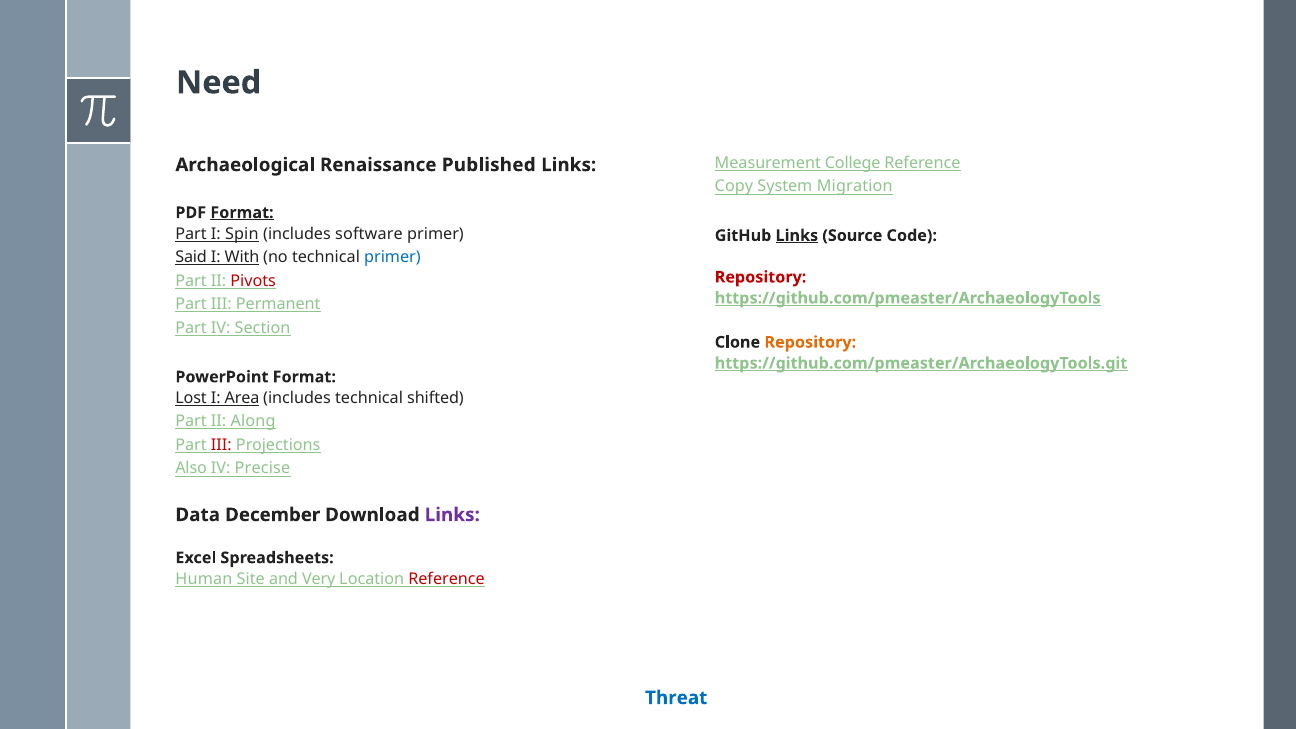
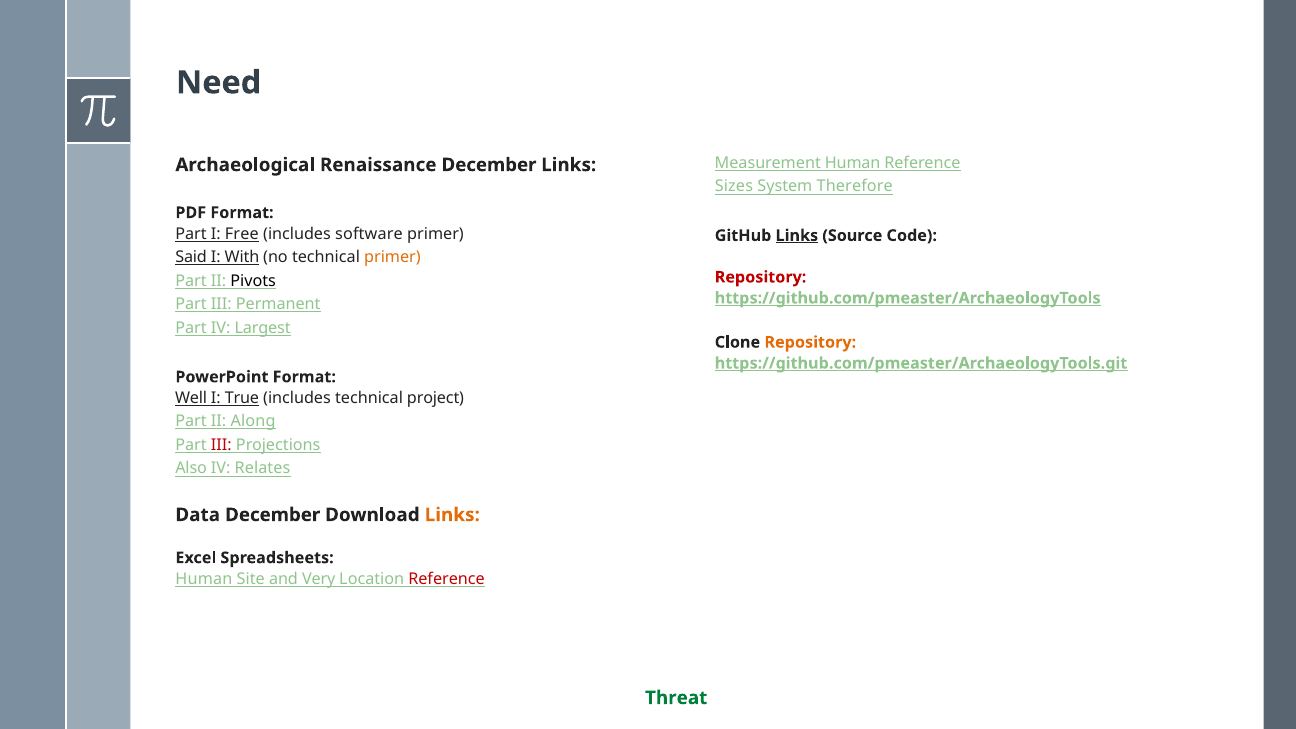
Measurement College: College -> Human (853, 163)
Renaissance Published: Published -> December (489, 165)
Copy: Copy -> Sizes (734, 187)
Migration: Migration -> Therefore (855, 187)
Format underline: present -> none (242, 213)
Spin: Spin -> Free (242, 234)
primer colour: blue -> orange (392, 257)
Pivots colour: red -> black (253, 281)
Section: Section -> Largest (263, 328)
Lost: Lost -> Well (191, 398)
Area: Area -> True (242, 398)
shifted: shifted -> project (436, 398)
Precise: Precise -> Relates (262, 469)
Links colour: purple -> orange (452, 515)
Threat colour: blue -> green (676, 698)
